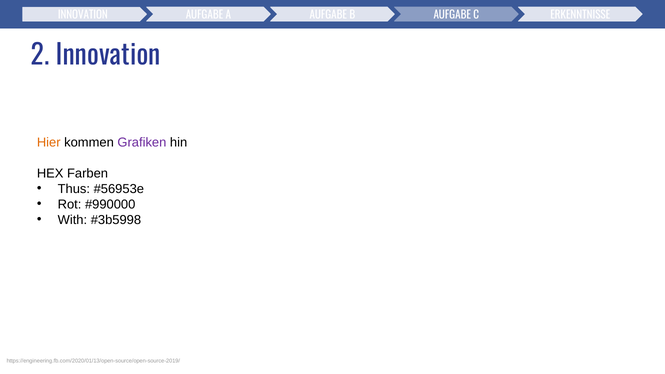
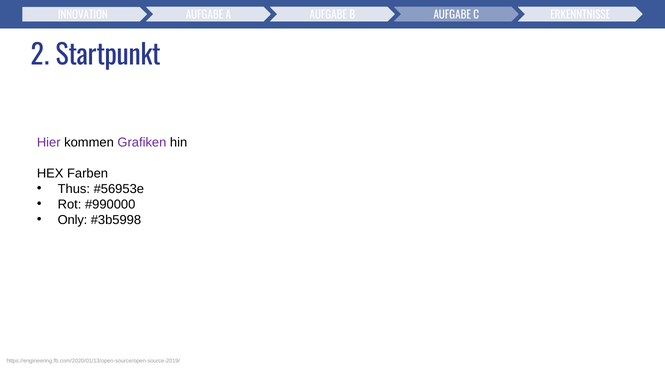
2 Innovation: Innovation -> Startpunkt (108, 55)
Hier colour: orange -> purple (49, 142)
With: With -> Only (72, 220)
